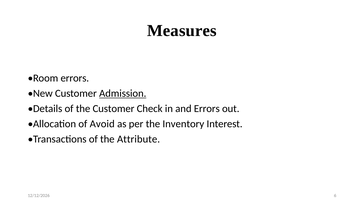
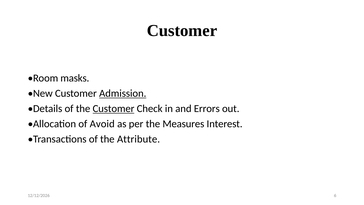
Measures: Measures -> Customer (182, 31)
Room errors: errors -> masks (75, 78)
Customer underline: none -> present (114, 109)
Inventory: Inventory -> Measures (183, 124)
